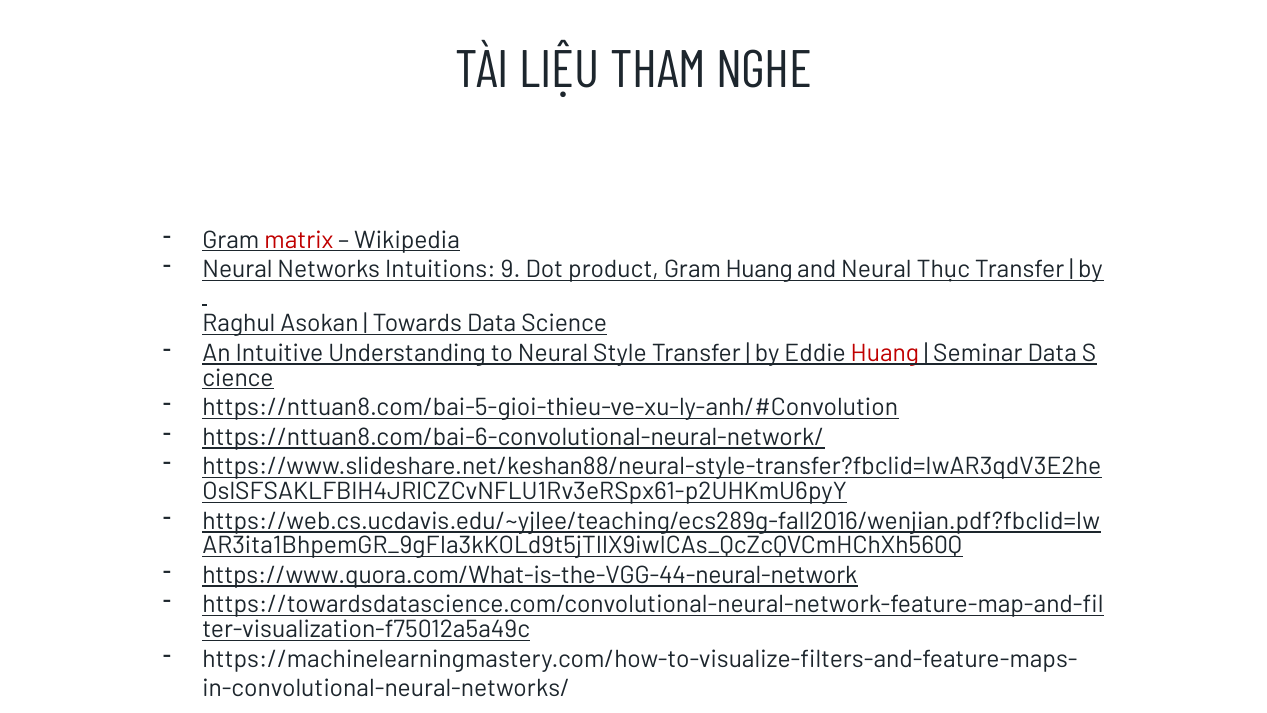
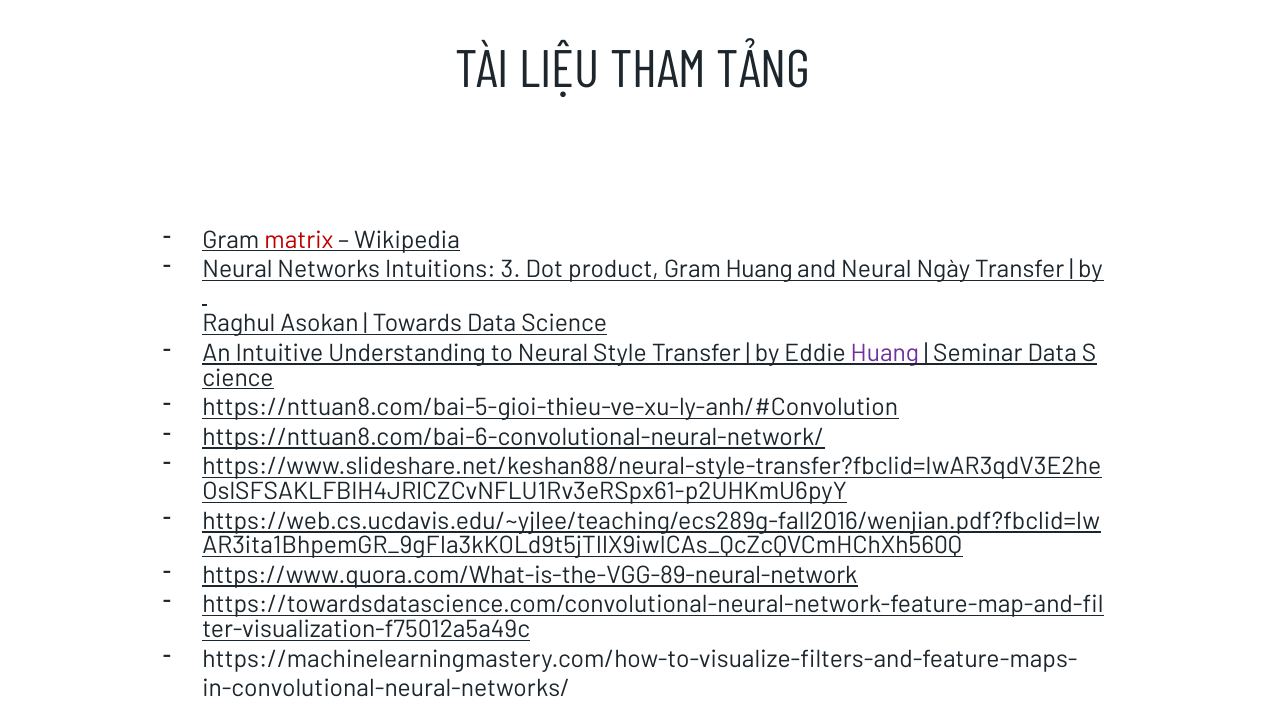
NGHE: NGHE -> TẢNG (764, 70)
9: 9 -> 3 (510, 269)
Thục: Thục -> Ngày (943, 269)
Huang colour: red -> purple (885, 353)
https://www.quora.com/What-is-the-VGG-44-neural-network: https://www.quora.com/What-is-the-VGG-44-neural-network -> https://www.quora.com/What-is-the-VGG-89-neural-network (530, 575)
